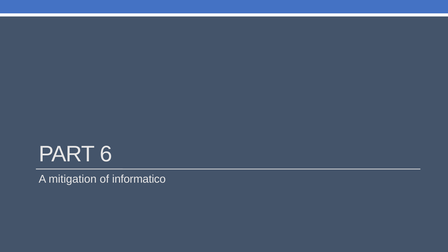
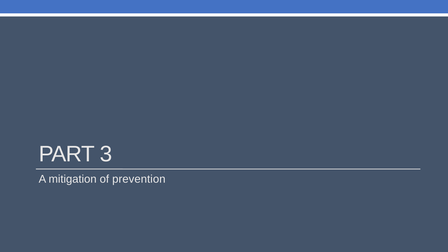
6: 6 -> 3 (106, 154)
informatico: informatico -> prevention (139, 179)
